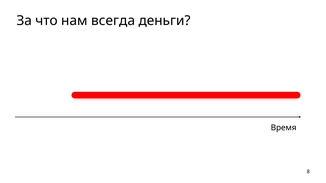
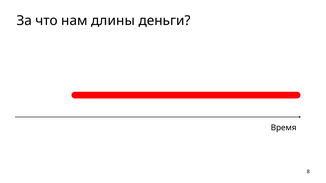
всегда: всегда -> длины (113, 21)
